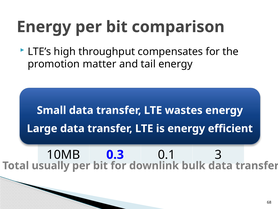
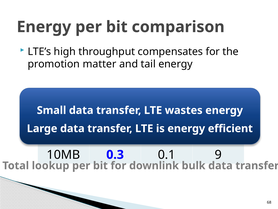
3: 3 -> 9 (218, 154)
usually: usually -> lookup (51, 165)
